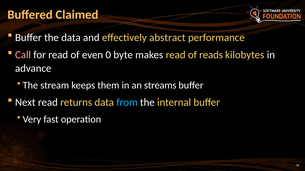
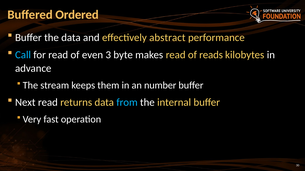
Claimed: Claimed -> Ordered (77, 15)
Call colour: pink -> light blue (23, 55)
0: 0 -> 3 (108, 55)
streams: streams -> number (160, 86)
